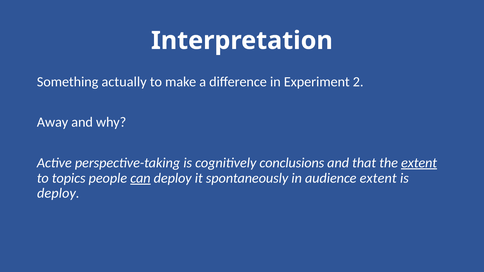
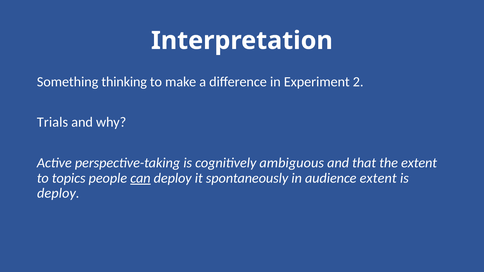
actually: actually -> thinking (124, 82)
Away: Away -> Trials (52, 122)
conclusions: conclusions -> ambiguous (292, 163)
extent underline: present -> none (419, 163)
